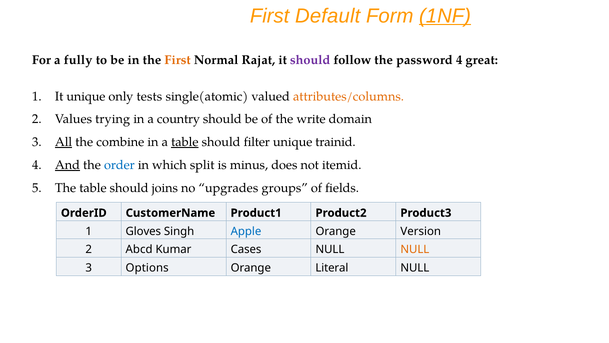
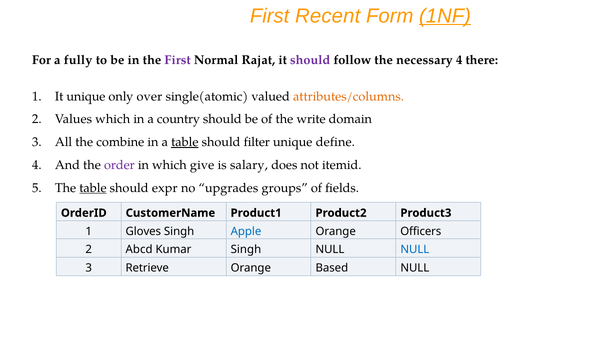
Default: Default -> Recent (328, 16)
First colour: orange -> purple (178, 60)
password: password -> necessary (424, 60)
great: great -> there (482, 60)
tests: tests -> over (149, 96)
Values trying: trying -> which (113, 119)
All underline: present -> none (64, 142)
trainid: trainid -> define (335, 142)
And underline: present -> none (67, 165)
order colour: blue -> purple (119, 165)
split: split -> give (202, 165)
minus: minus -> salary (249, 165)
table underline: none -> present (93, 188)
joins: joins -> expr (165, 188)
Version: Version -> Officers (421, 231)
Kumar Cases: Cases -> Singh (246, 249)
NULL colour: orange -> blue (415, 249)
Options: Options -> Retrieve (147, 268)
Literal: Literal -> Based (332, 268)
